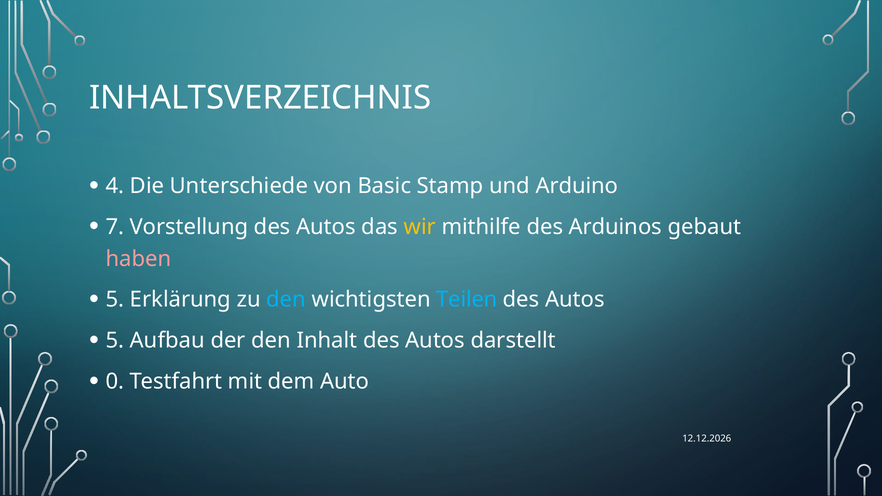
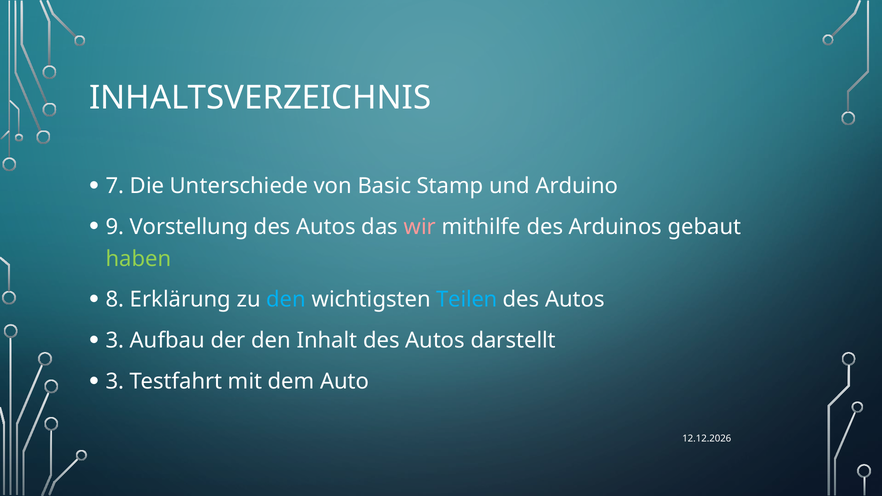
4: 4 -> 7 (115, 186)
7: 7 -> 9 (115, 227)
wir colour: yellow -> pink (420, 227)
haben colour: pink -> light green (139, 259)
5: 5 -> 8 (115, 300)
5: 5 -> 3 (115, 341)
0: 0 -> 3 (115, 382)
